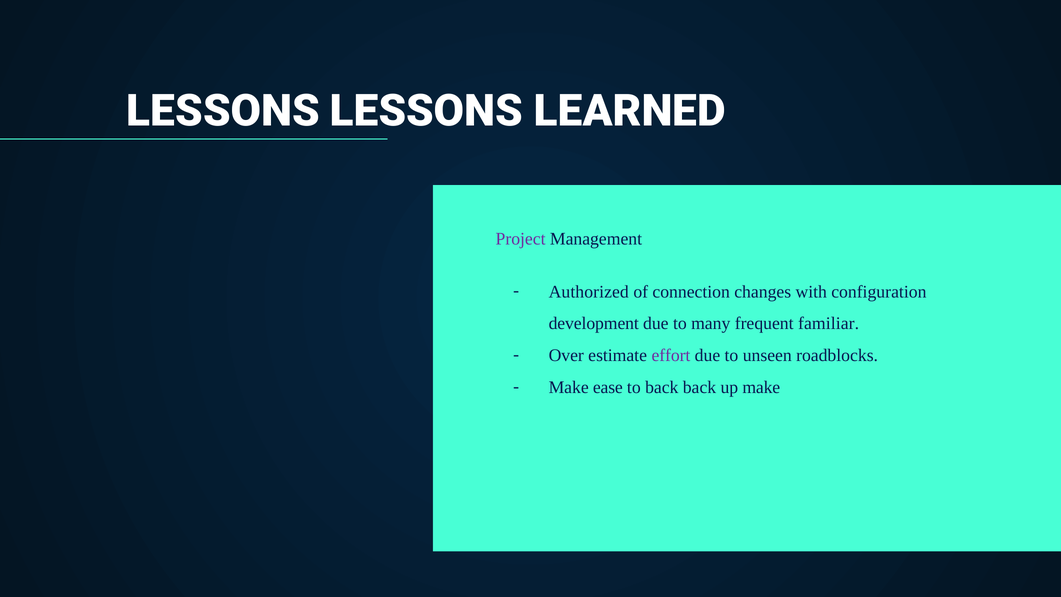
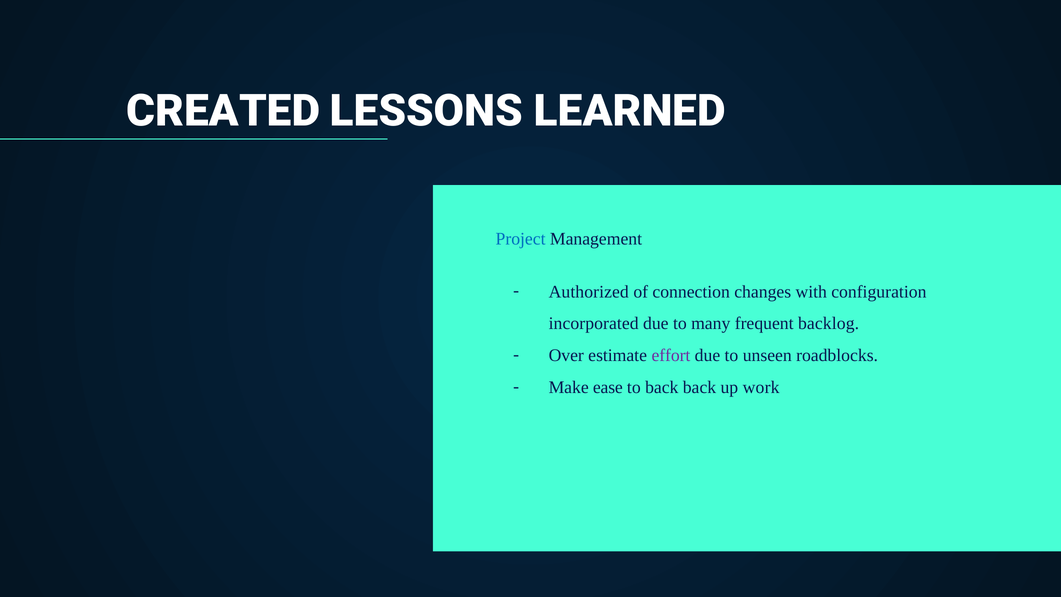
LESSONS: LESSONS -> CREATED (223, 111)
Project colour: purple -> blue (521, 239)
development: development -> incorporated (594, 323)
familiar: familiar -> backlog (829, 323)
up make: make -> work (761, 387)
